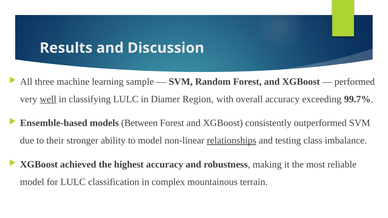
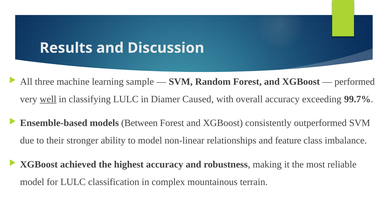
Region: Region -> Caused (198, 99)
relationships underline: present -> none (232, 141)
testing: testing -> feature (288, 141)
